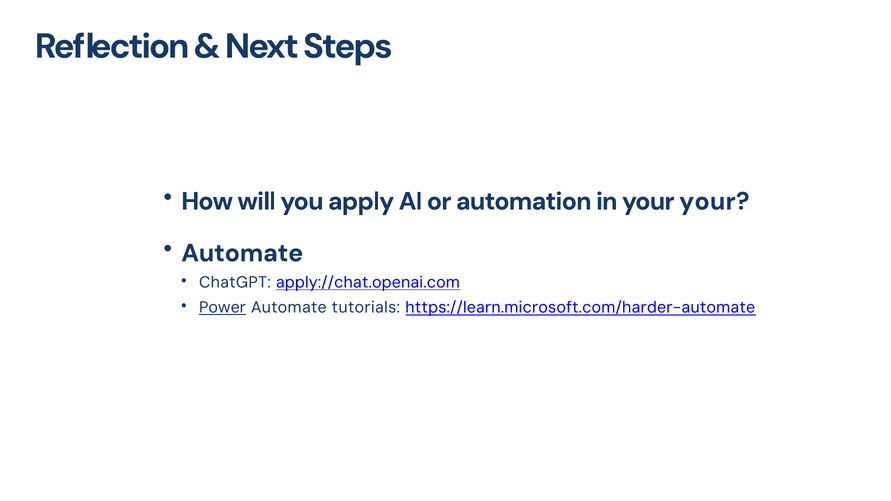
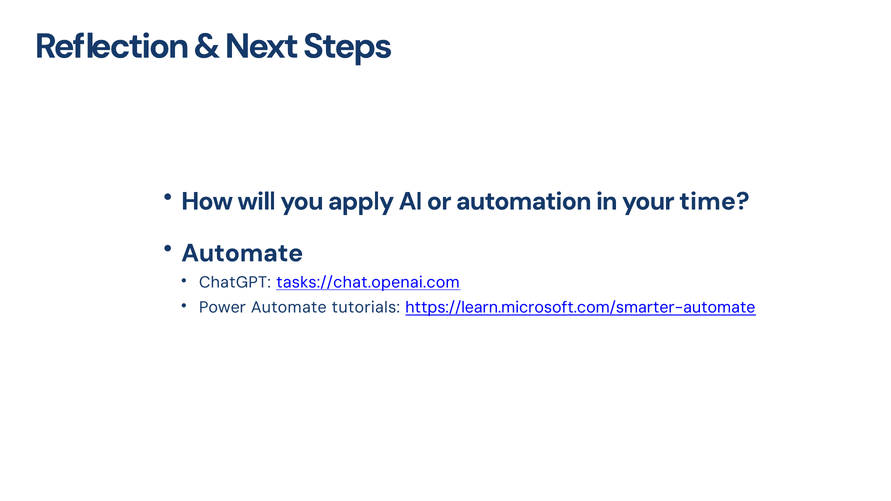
your your: your -> time (714, 201)
apply://chat.openai.com: apply://chat.openai.com -> tasks://chat.openai.com (368, 283)
Power underline: present -> none (222, 308)
https://learn.microsoft.com/harder-automate: https://learn.microsoft.com/harder-automate -> https://learn.microsoft.com/smarter-automate (580, 308)
